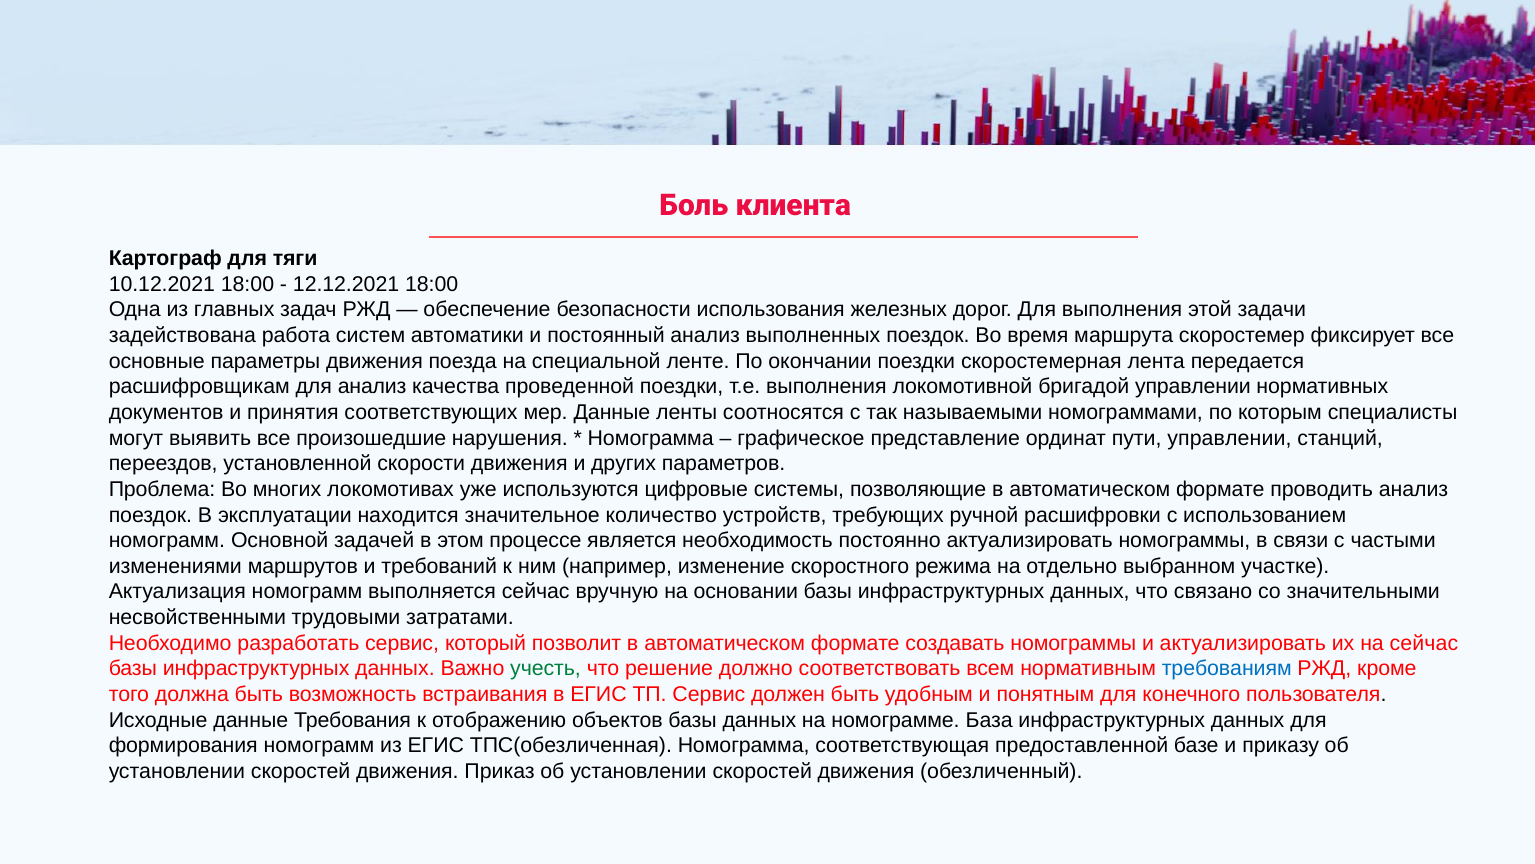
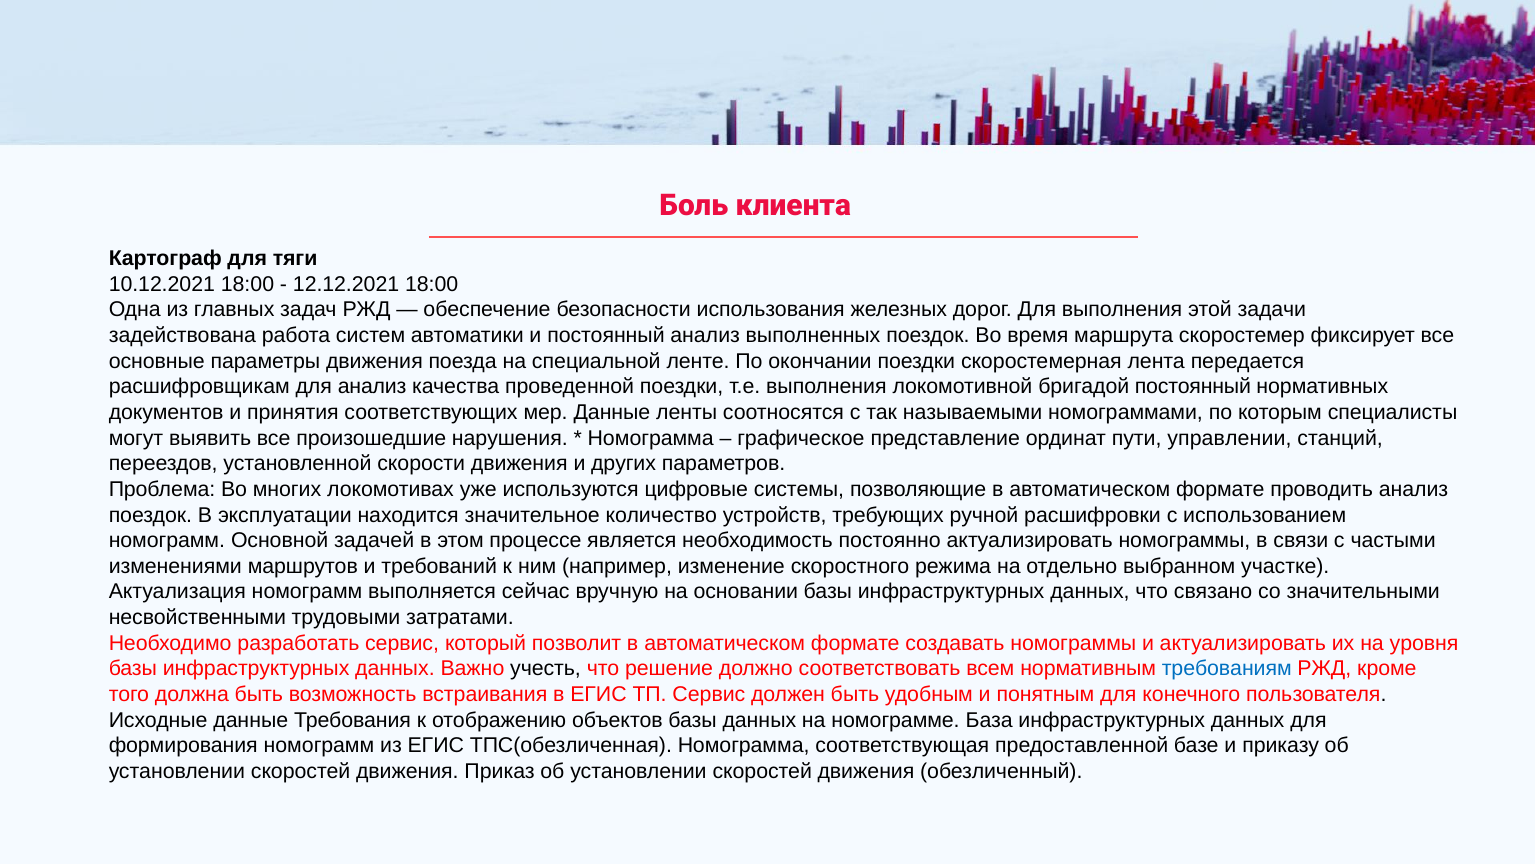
бригадой управлении: управлении -> постоянный (1193, 387)
на сейчас: сейчас -> уровня (1424, 643)
учесть colour: green -> black (546, 668)
